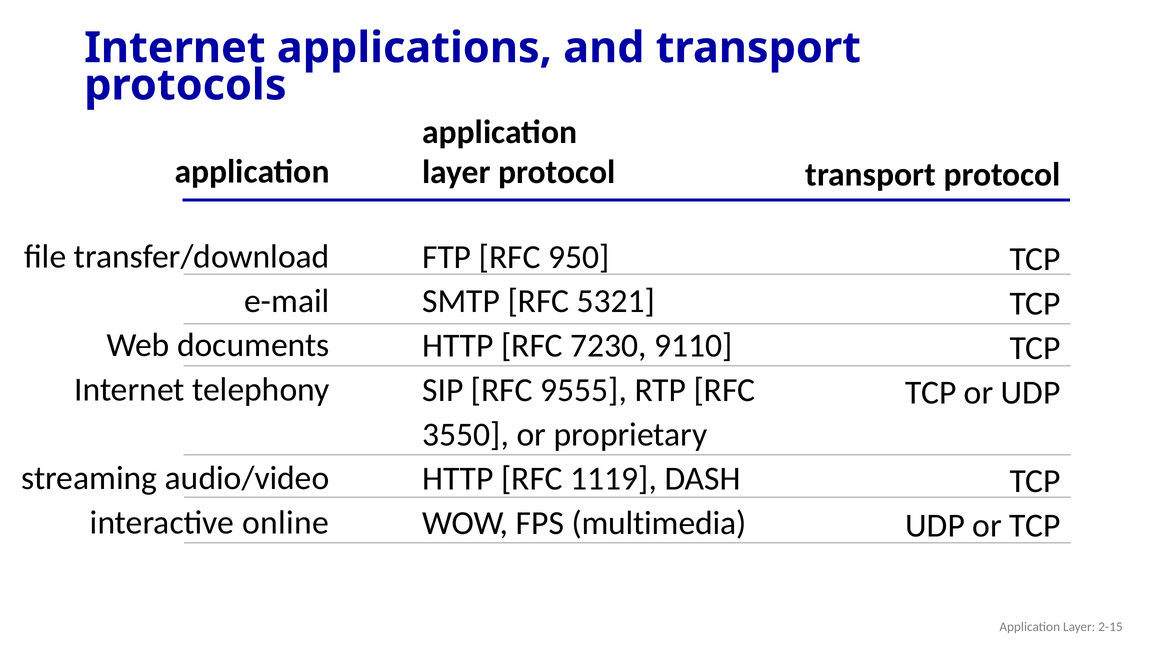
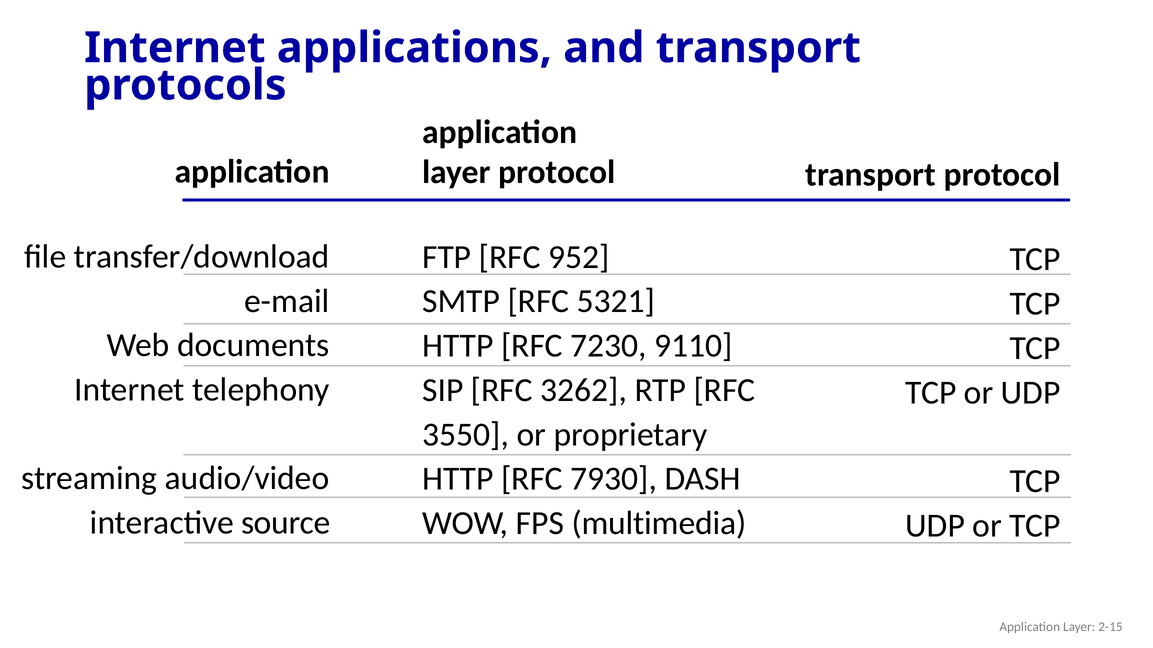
950: 950 -> 952 (579, 257)
9555: 9555 -> 3262 (584, 390)
1119: 1119 -> 7930 (614, 479)
online: online -> source (286, 523)
